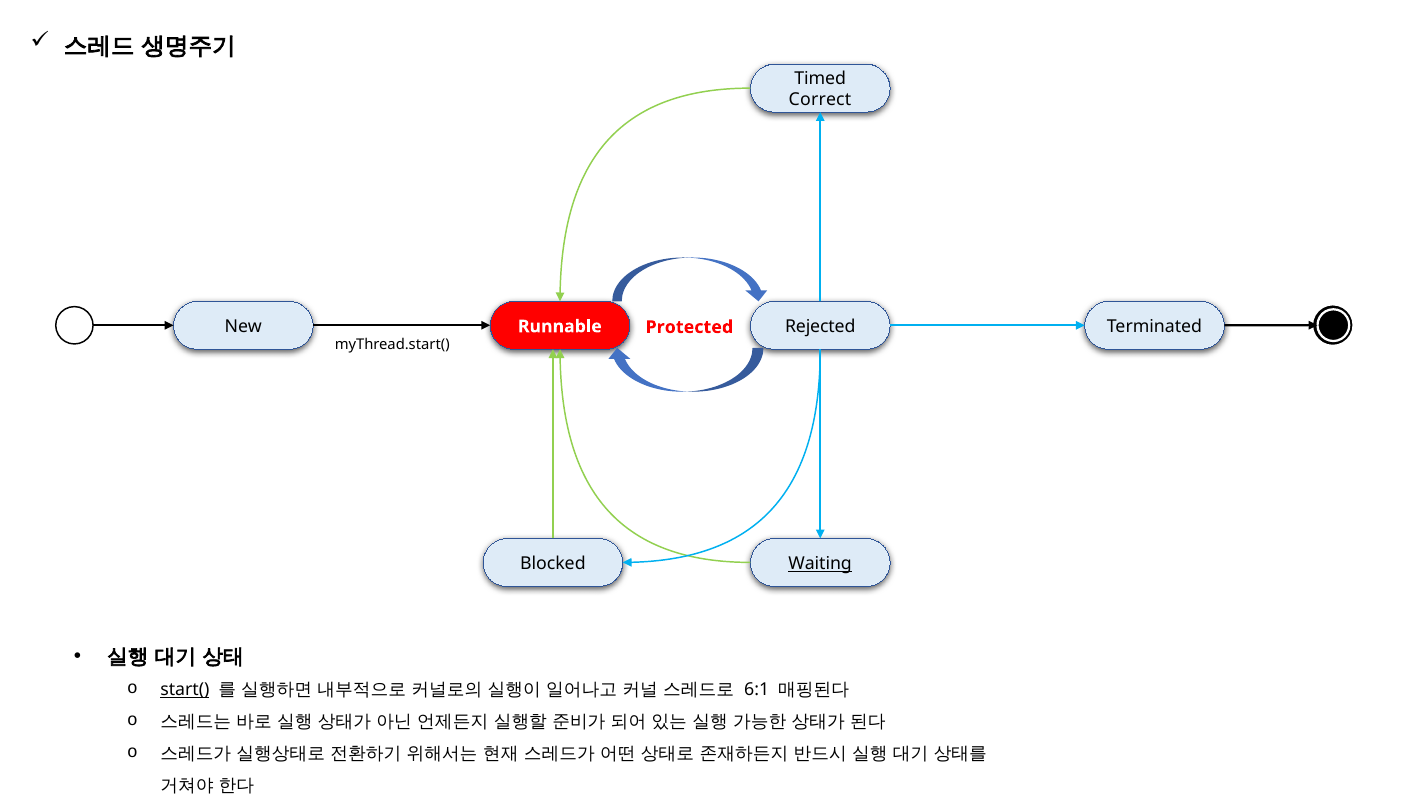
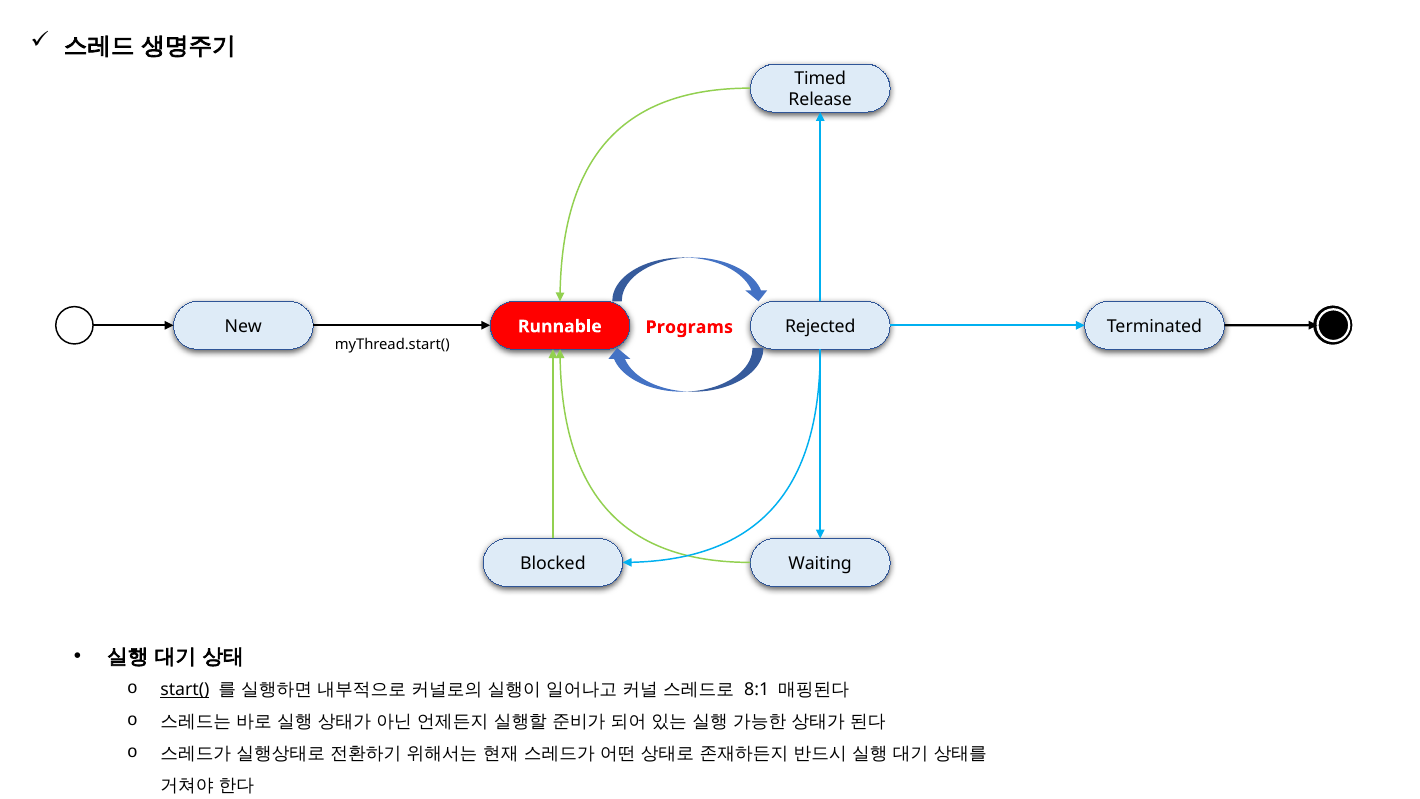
Correct: Correct -> Release (820, 100)
Protected: Protected -> Programs (689, 327)
Waiting underline: present -> none (820, 563)
6:1: 6:1 -> 8:1 (757, 690)
